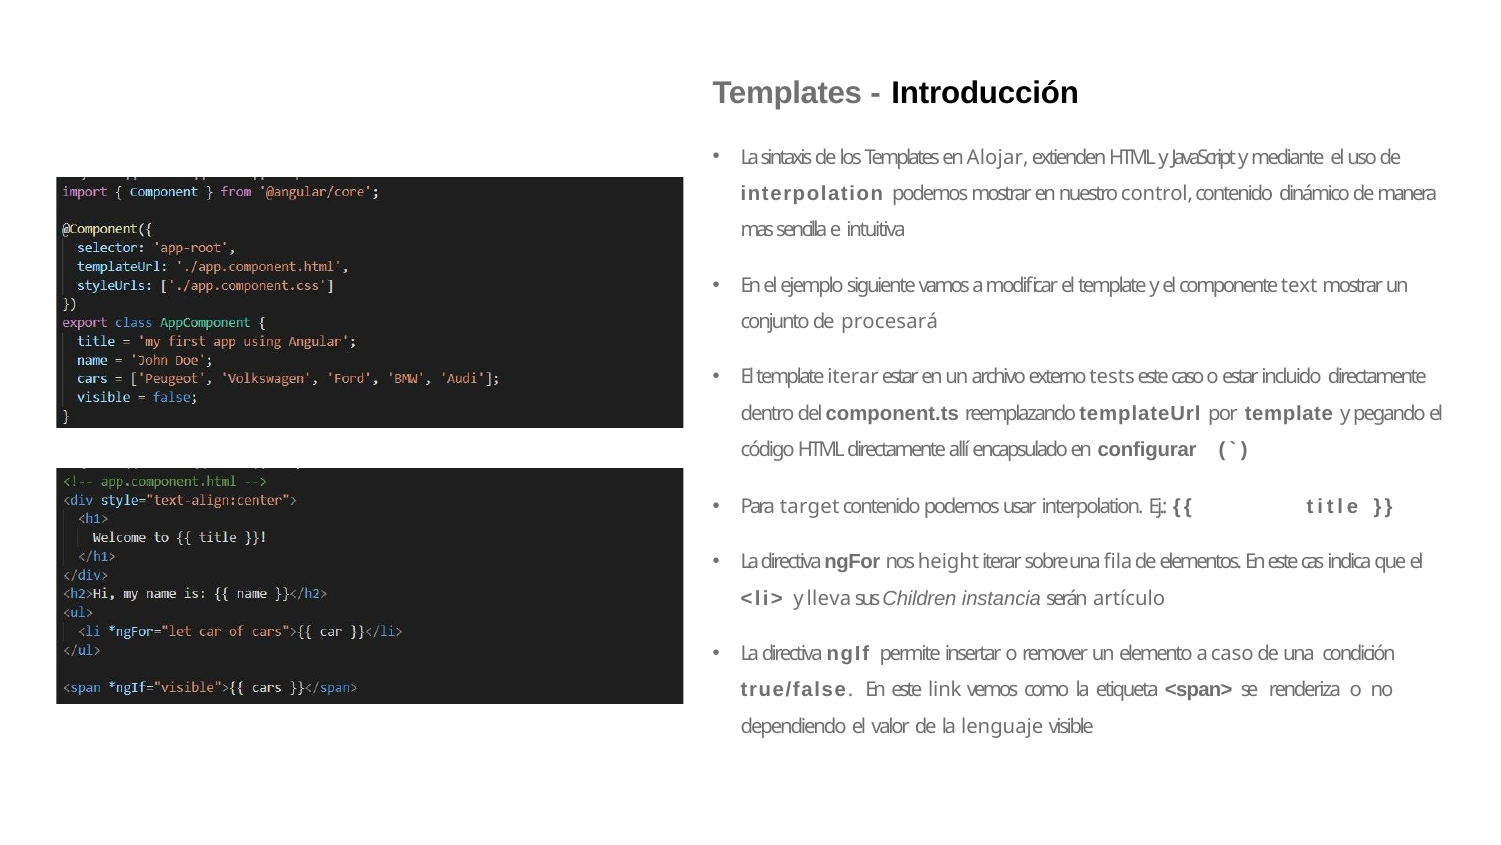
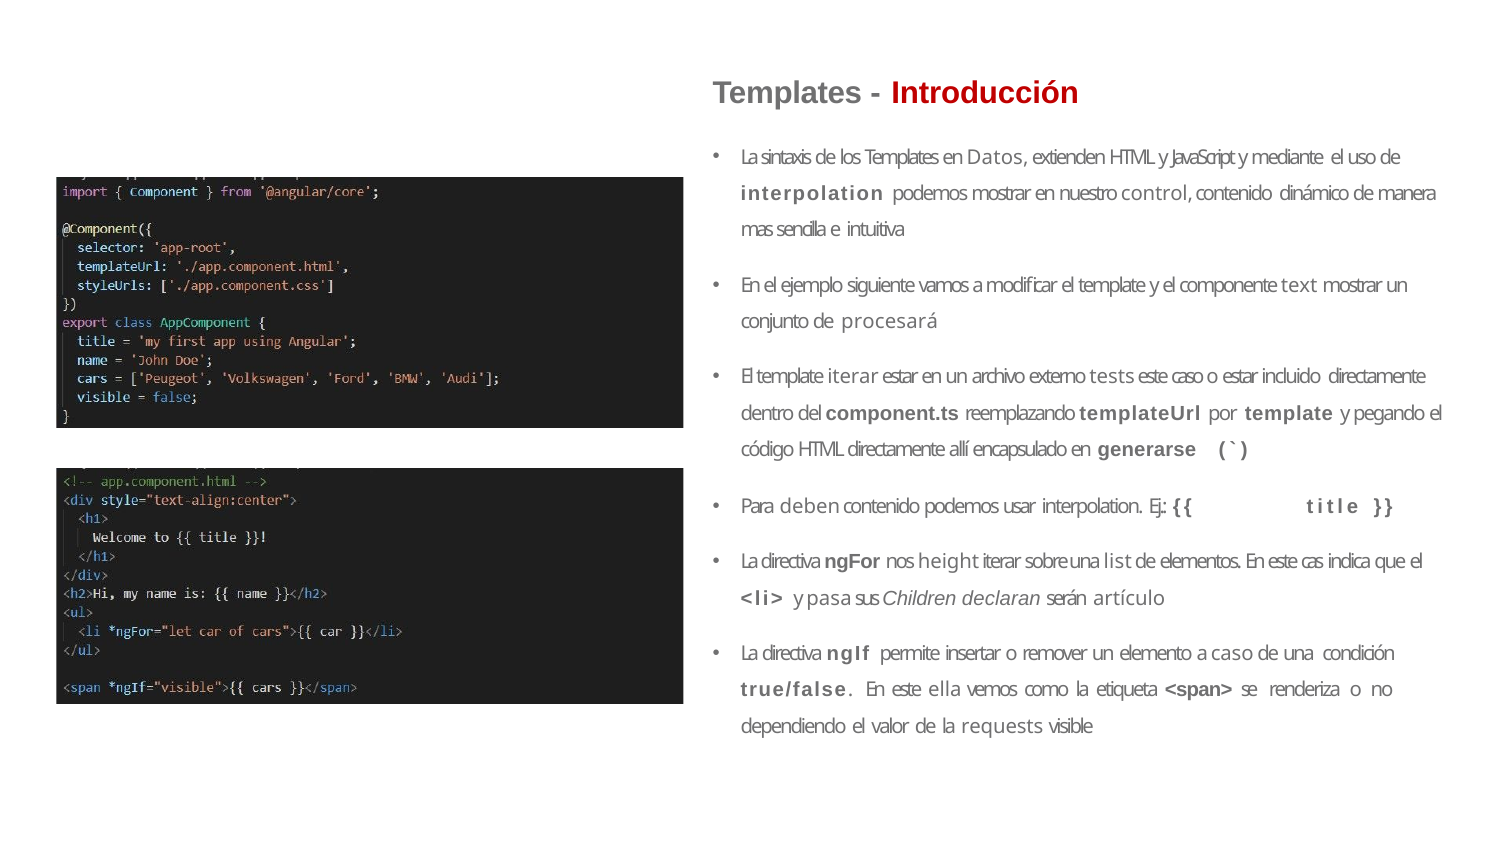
Introducción colour: black -> red (985, 94)
Alojar: Alojar -> Datos (998, 157)
configurar: configurar -> generarse (1147, 450)
target: target -> deben (810, 506)
fila: fila -> list (1118, 562)
lleva: lleva -> pasa (829, 598)
instancia: instancia -> declaran (1001, 598)
link: link -> ella (945, 690)
lenguaje: lenguaje -> requests (1002, 726)
